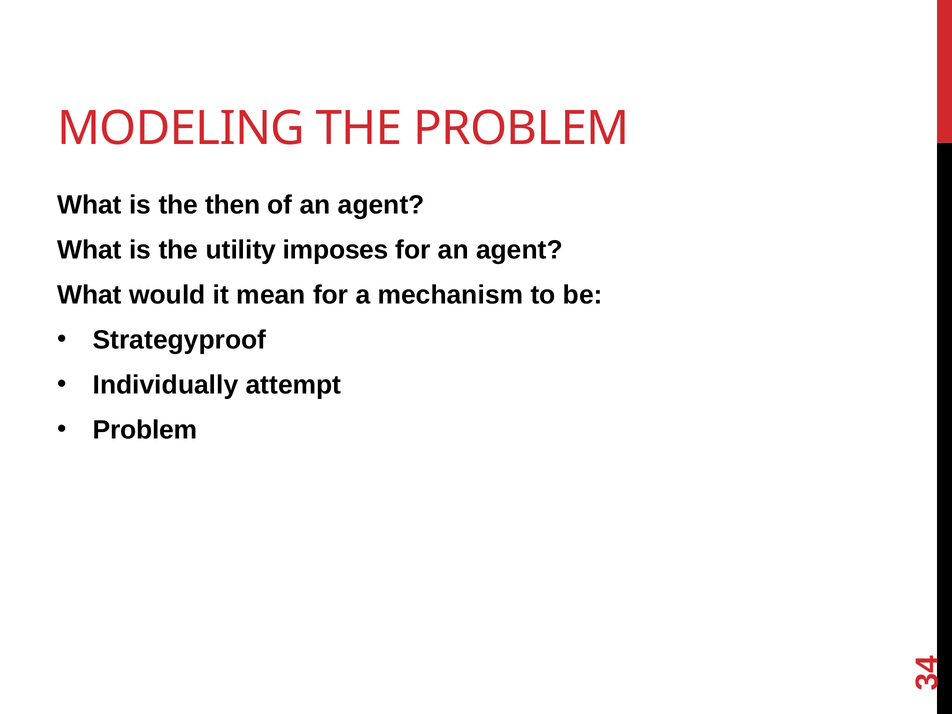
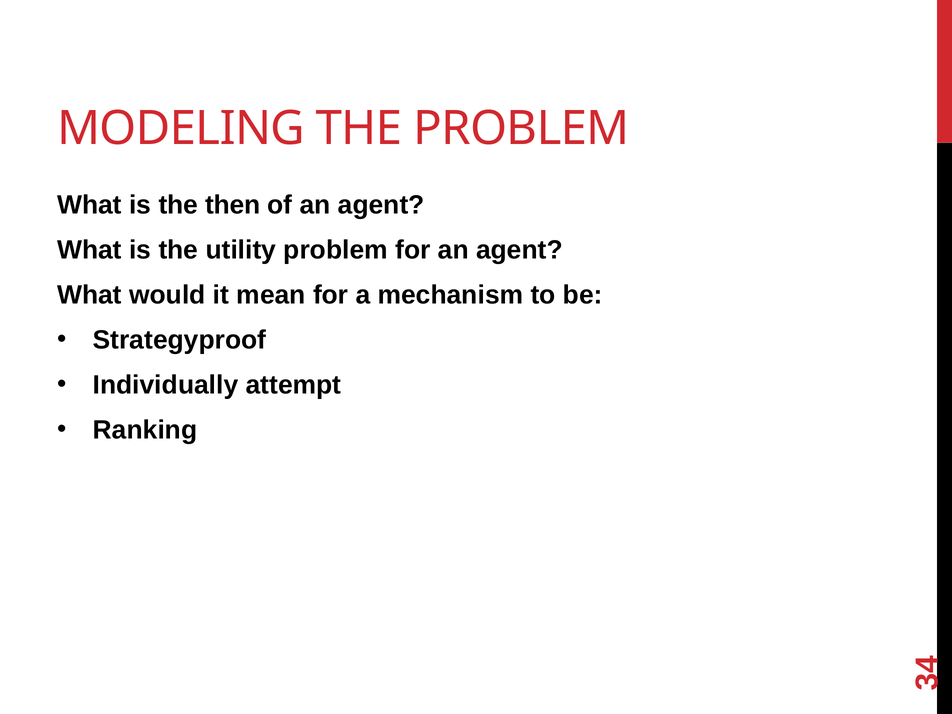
utility imposes: imposes -> problem (336, 250)
Problem: Problem -> Ranking (145, 430)
